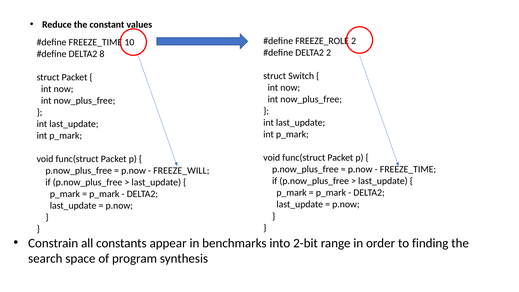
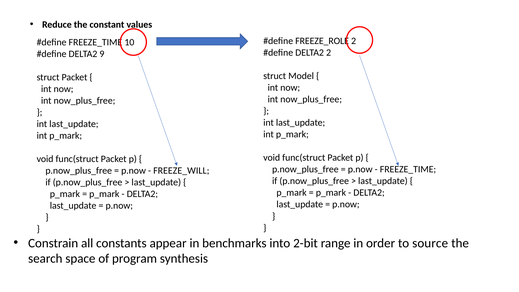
8: 8 -> 9 (102, 54)
Switch: Switch -> Model (301, 76)
finding: finding -> source (430, 243)
